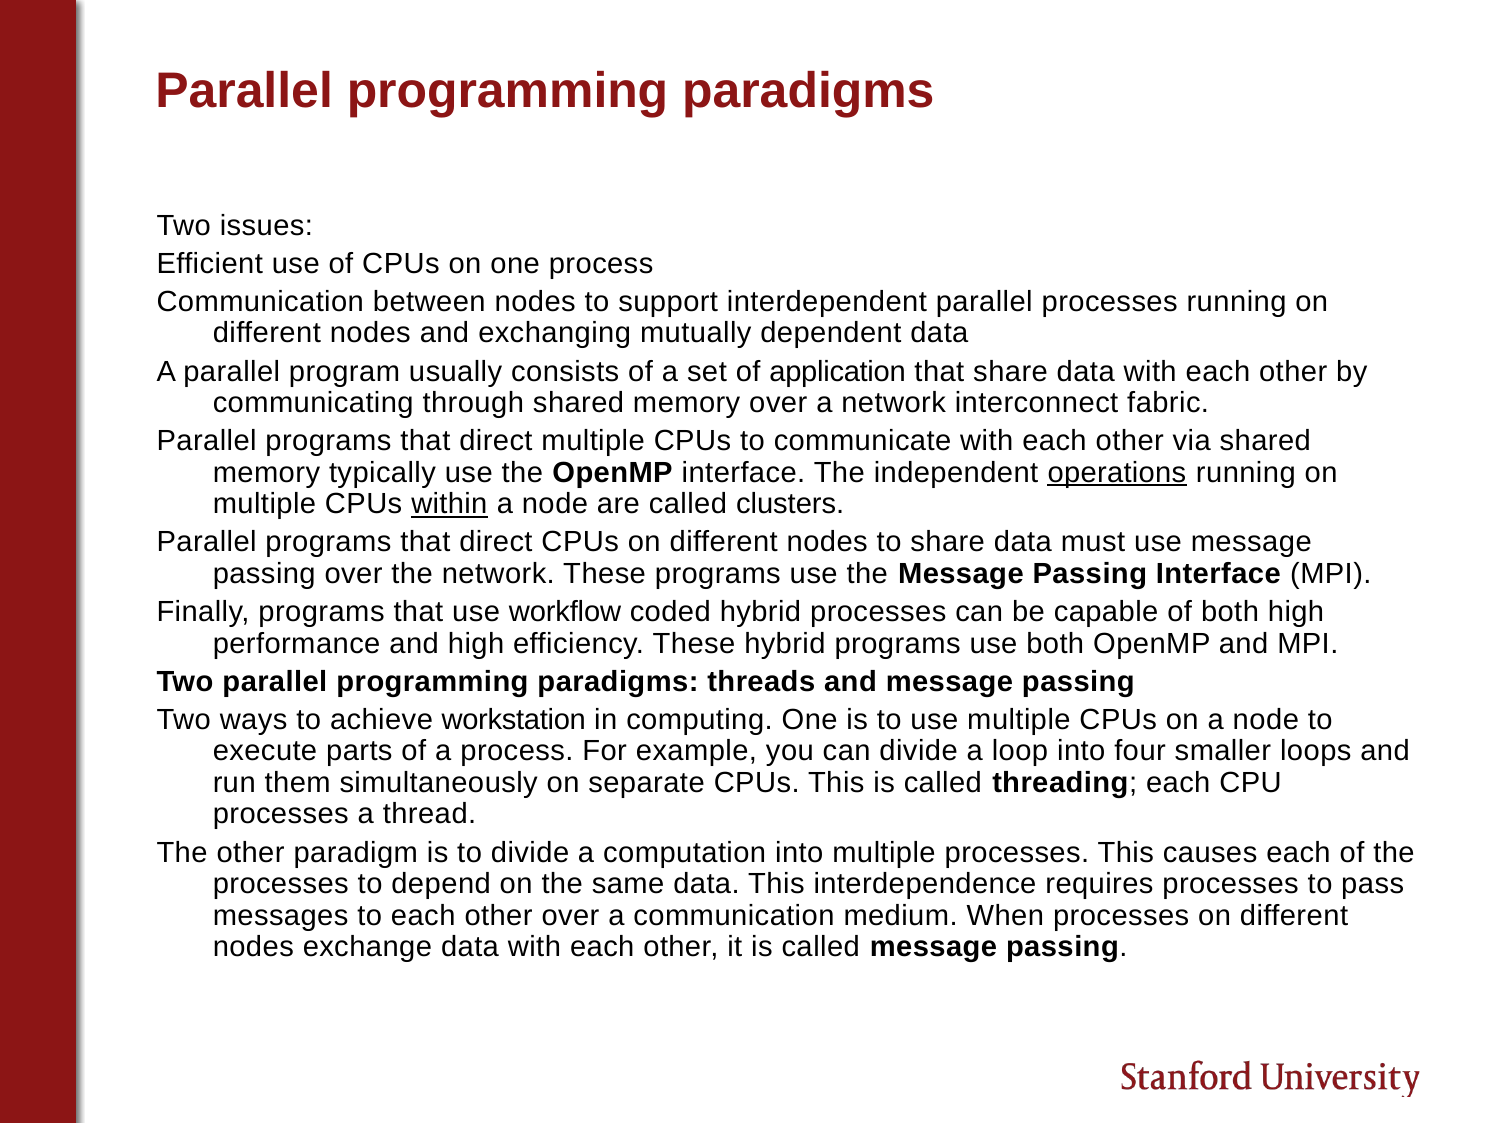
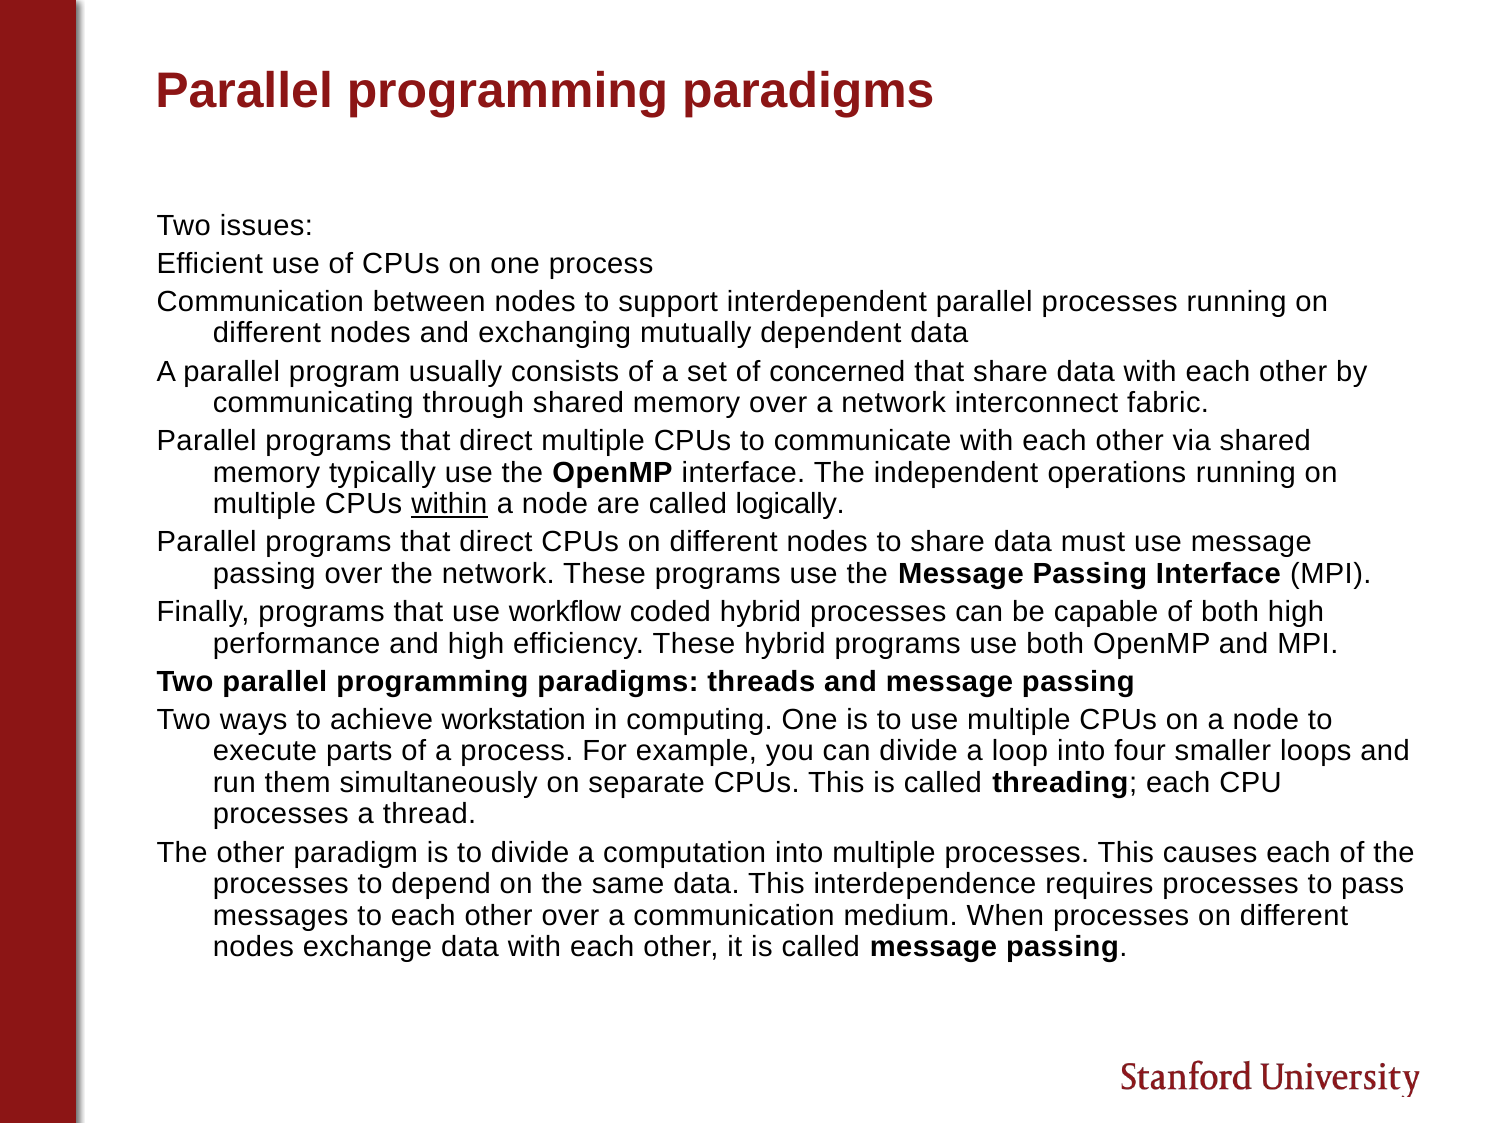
application: application -> concerned (837, 372)
operations underline: present -> none (1117, 473)
clusters: clusters -> logically (790, 504)
